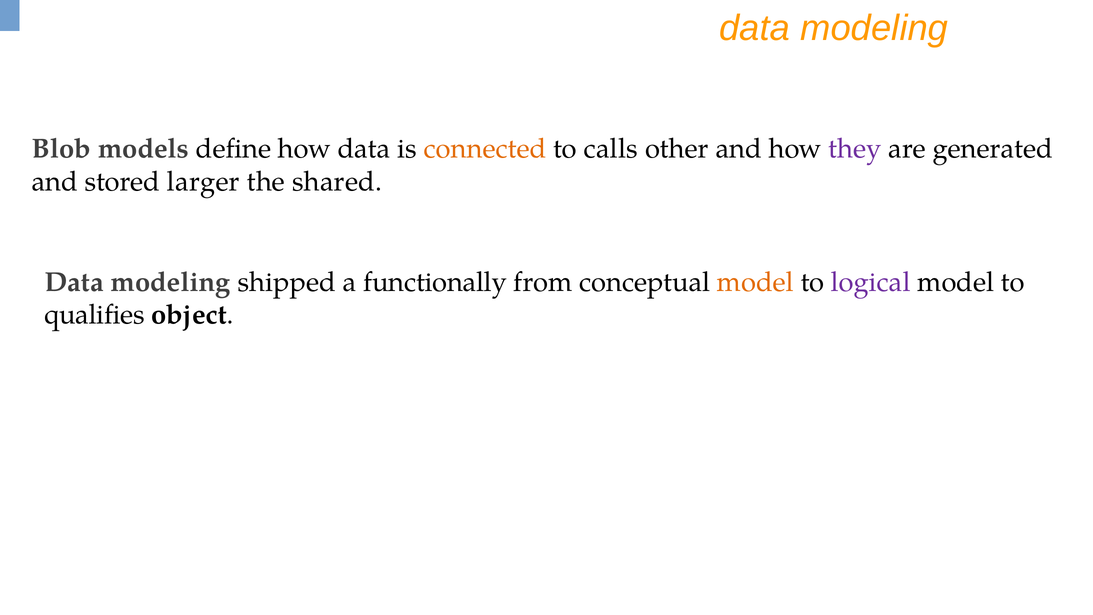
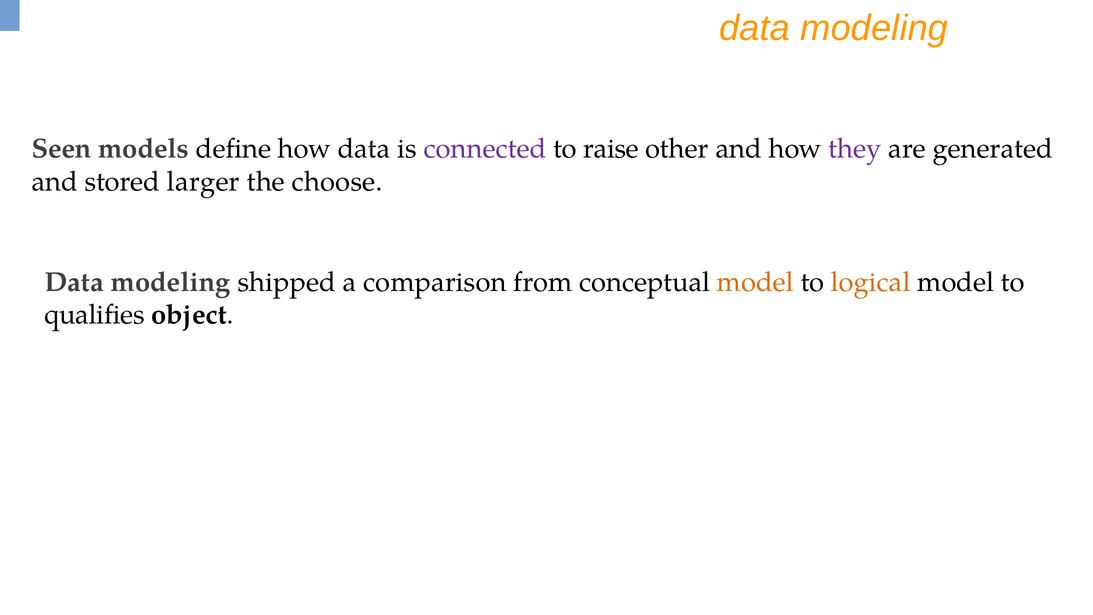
Blob: Blob -> Seen (62, 149)
connected colour: orange -> purple (485, 149)
calls: calls -> raise (611, 149)
shared: shared -> choose (337, 182)
functionally: functionally -> comparison (435, 282)
logical colour: purple -> orange (871, 282)
